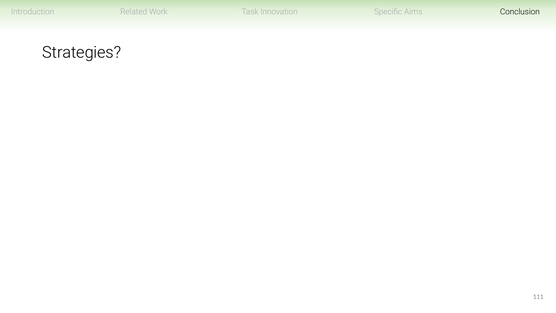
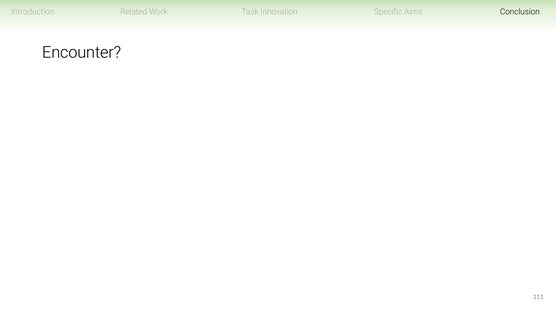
Strategies: Strategies -> Encounter (82, 52)
